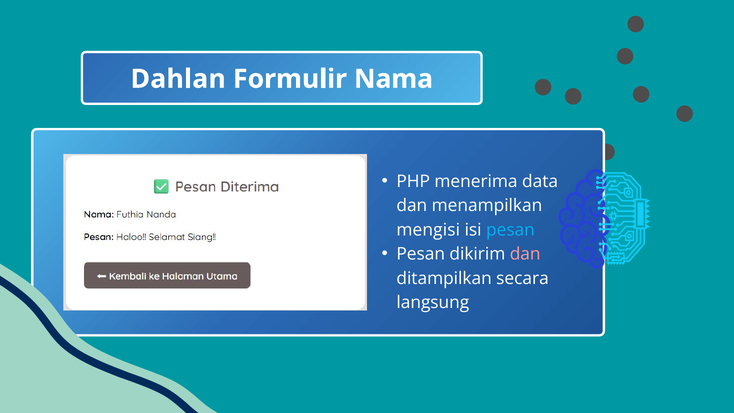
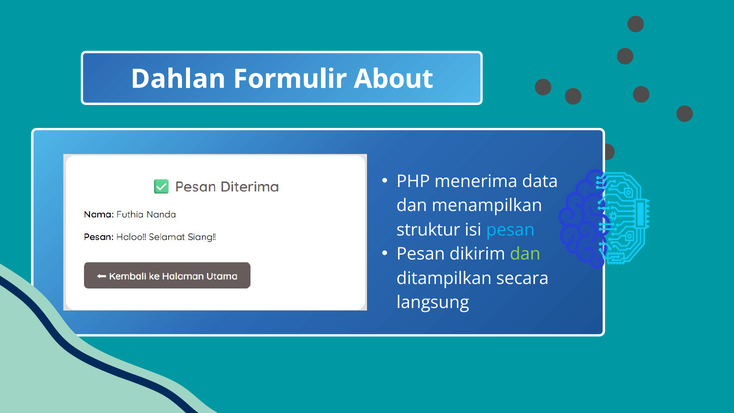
Nama: Nama -> About (394, 79)
mengisi: mengisi -> struktur (428, 230)
dan colour: pink -> light green (525, 254)
